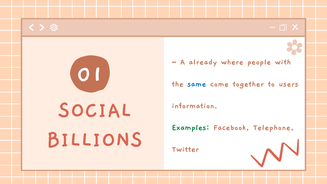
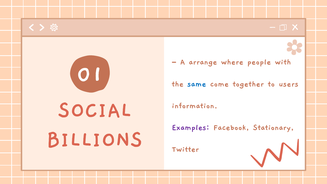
already: already -> arrange (203, 62)
Examples colour: green -> purple (191, 127)
Telephone: Telephone -> Stationary (273, 127)
